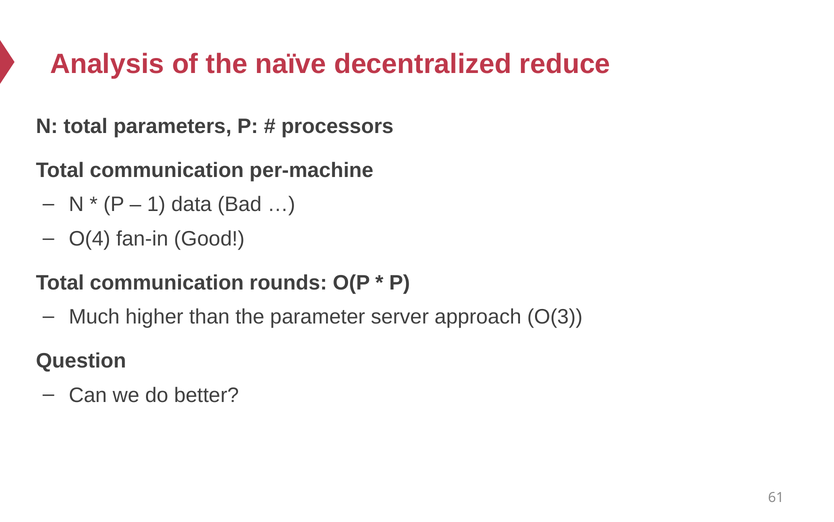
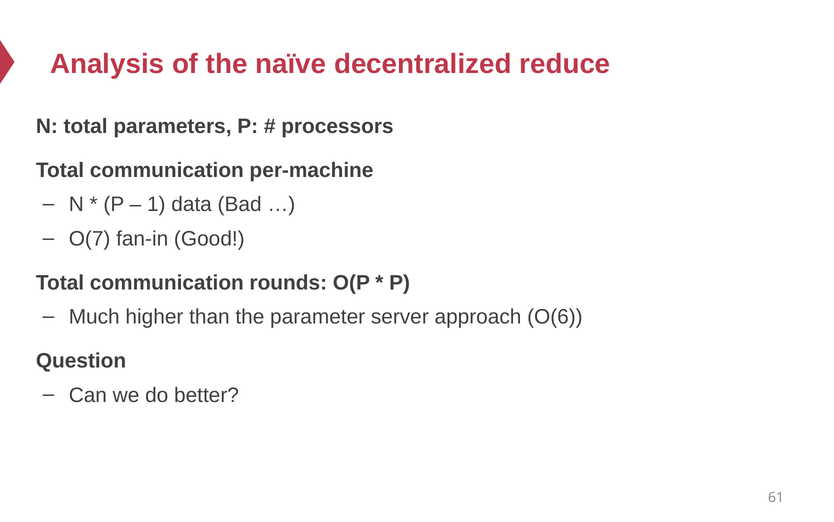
O(4: O(4 -> O(7 (90, 238)
O(3: O(3 -> O(6 (555, 316)
